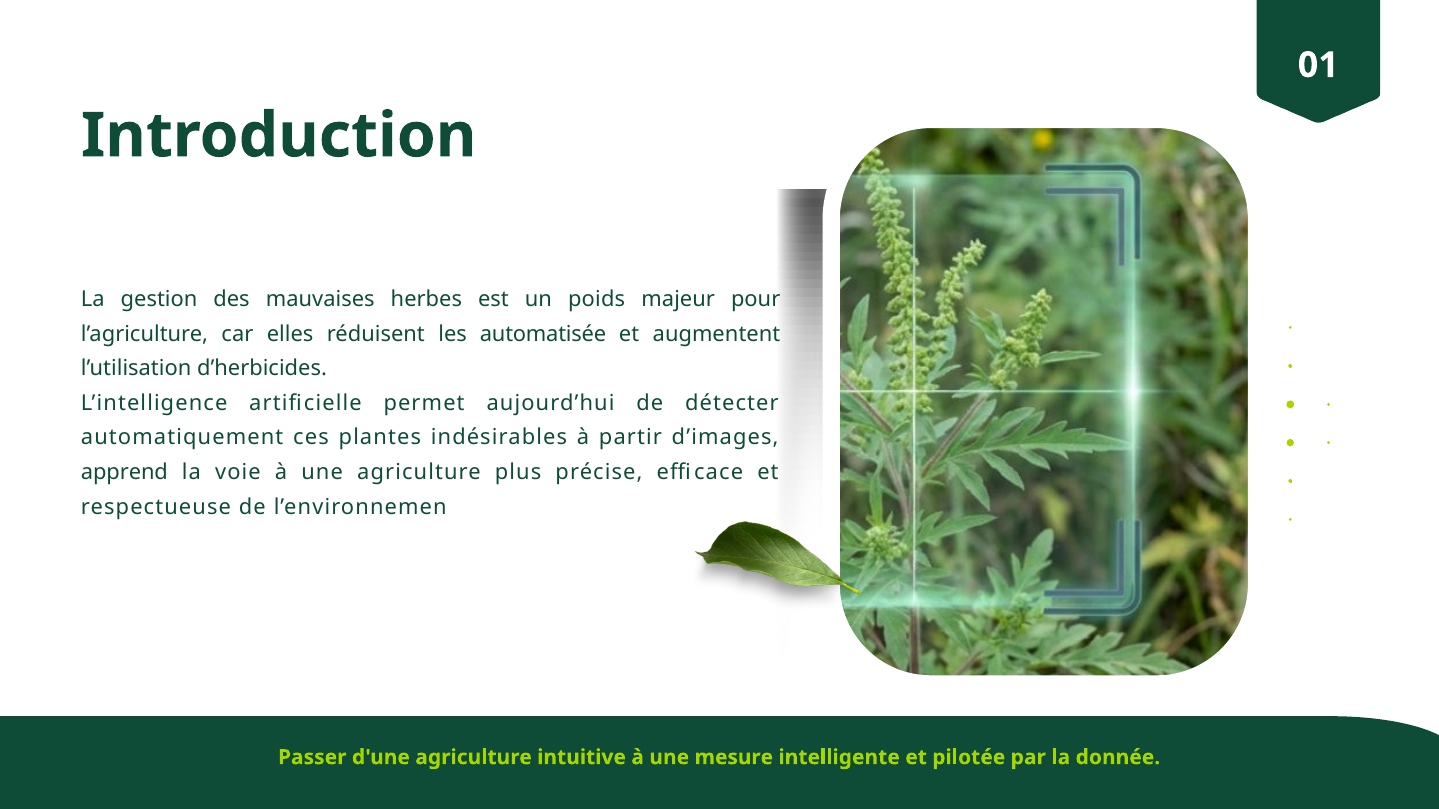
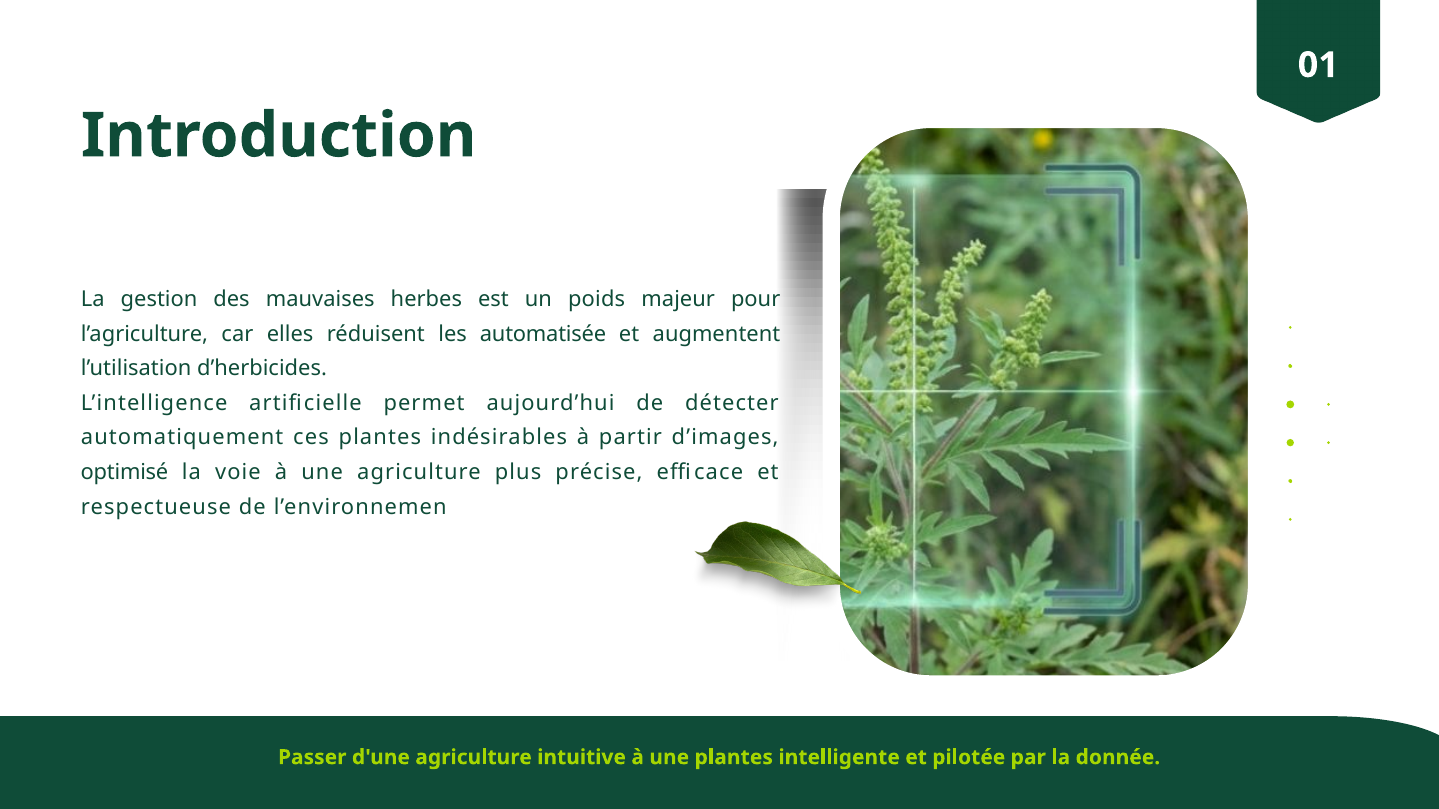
apprend: apprend -> optimisé (124, 473)
une mesure: mesure -> plantes (734, 758)
